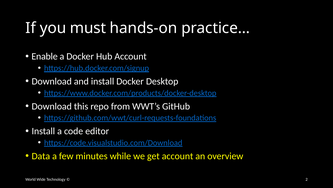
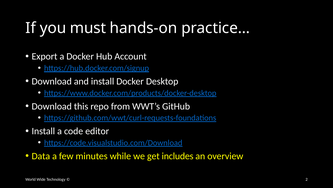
Enable: Enable -> Export (45, 56)
get account: account -> includes (178, 156)
